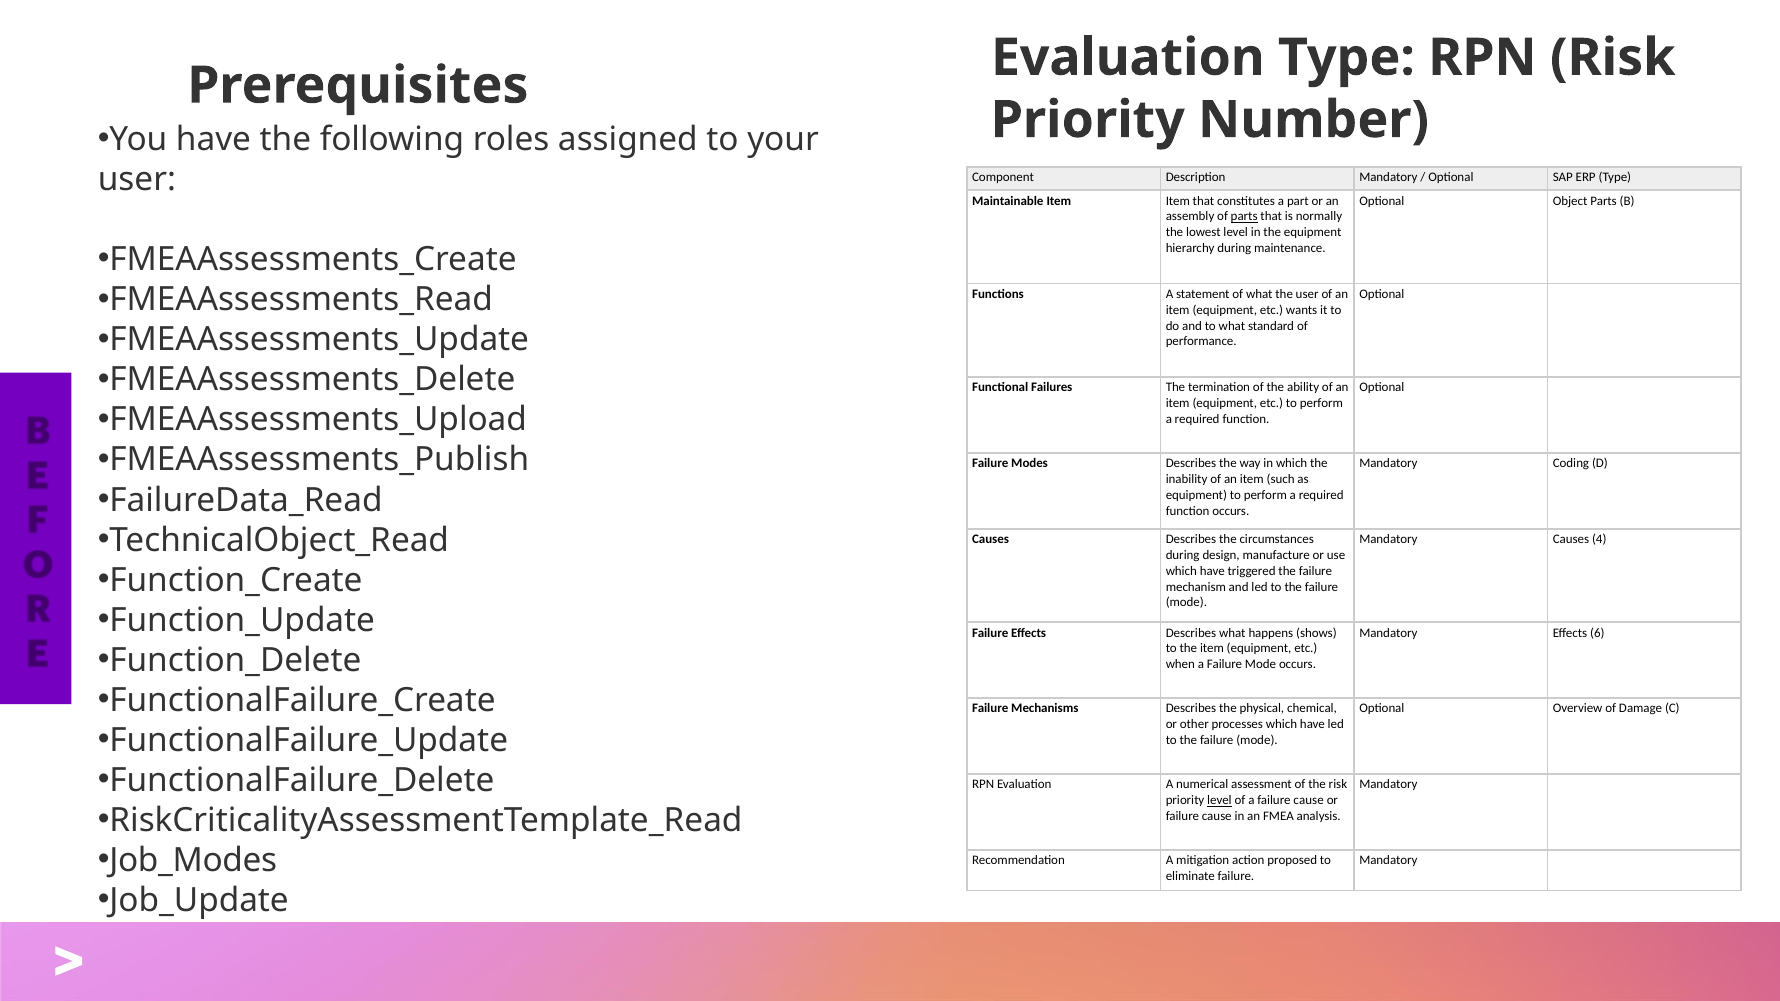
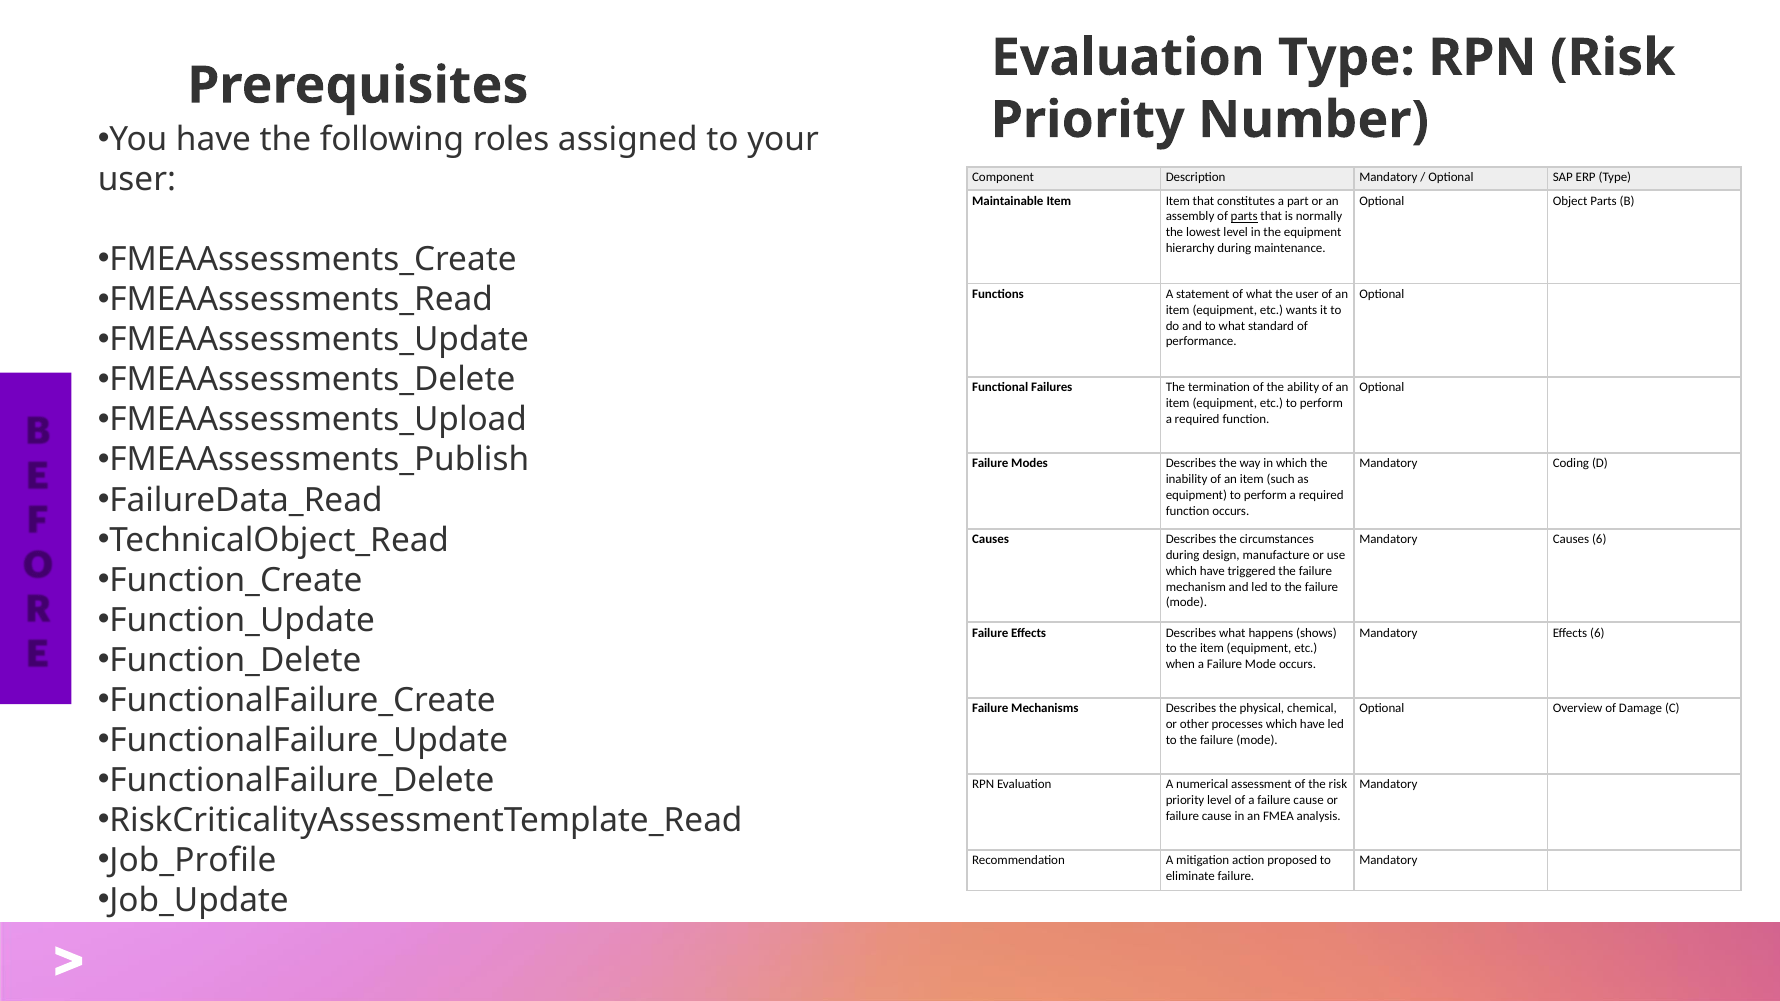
Causes 4: 4 -> 6 (1599, 539)
level underline: present -> none (1219, 801)
Job_Modes: Job_Modes -> Job_Profile (193, 861)
